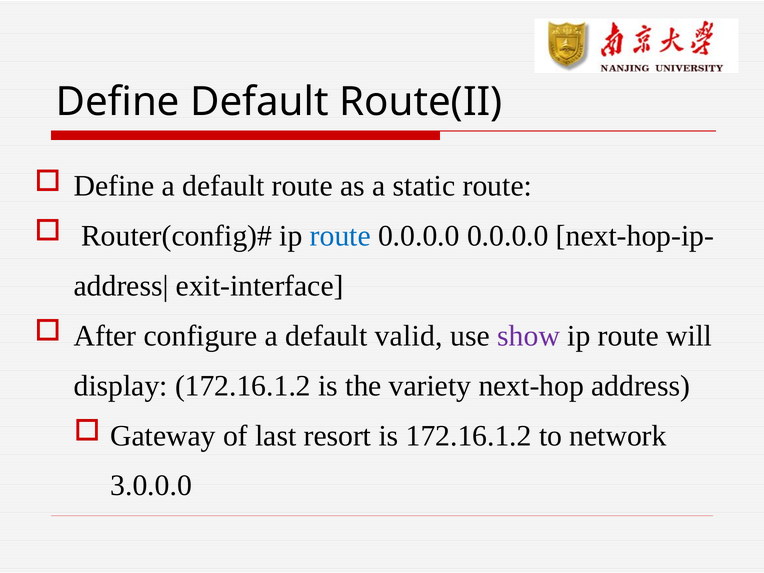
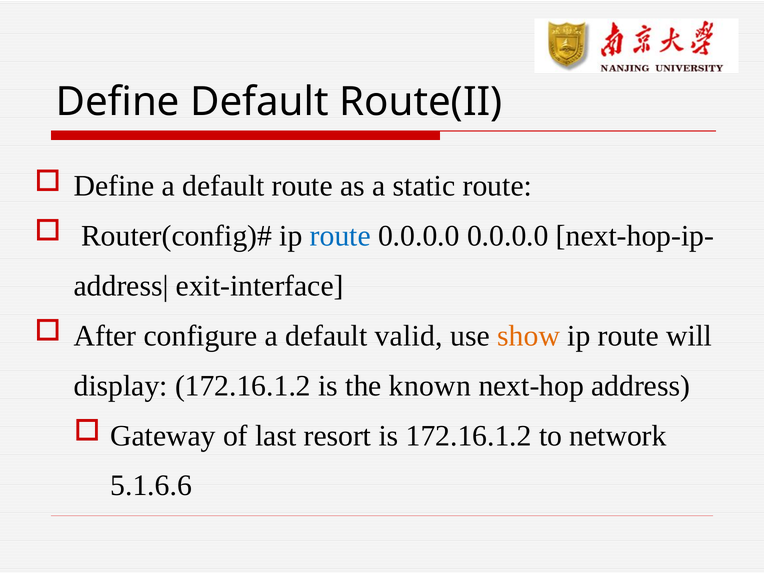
show colour: purple -> orange (529, 336)
variety: variety -> known (430, 386)
3.0.0.0: 3.0.0.0 -> 5.1.6.6 (151, 486)
